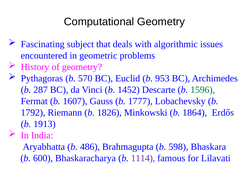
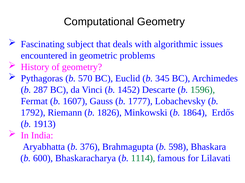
953: 953 -> 345 (162, 79)
486: 486 -> 376 (90, 147)
1114 colour: purple -> green (143, 159)
